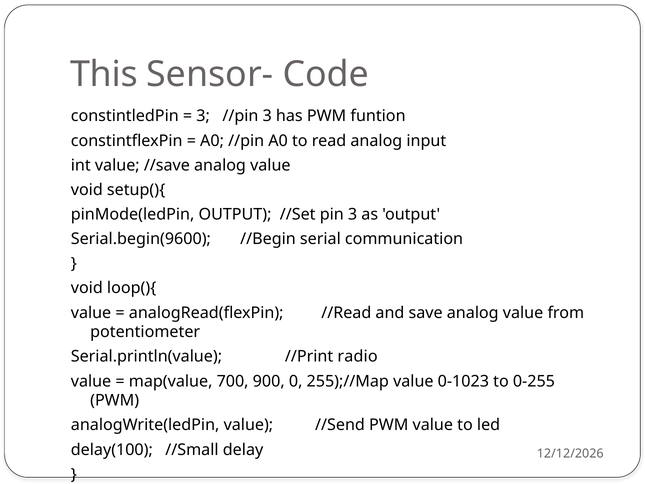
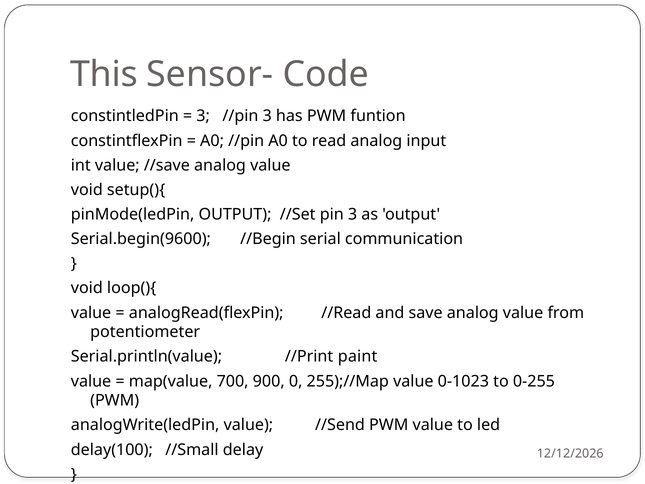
radio: radio -> paint (358, 356)
